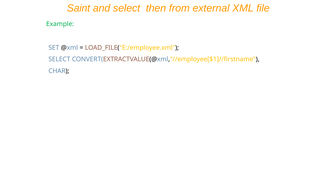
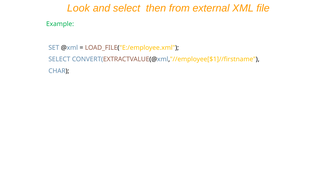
Saint: Saint -> Look (78, 8)
